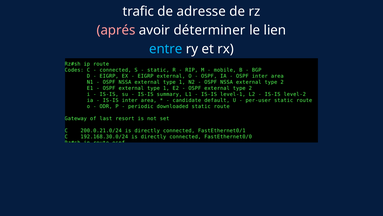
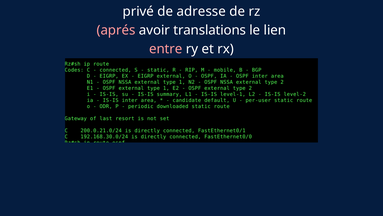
trafic: trafic -> privé (138, 11)
déterminer: déterminer -> translations (210, 30)
entre colour: light blue -> pink (166, 49)
